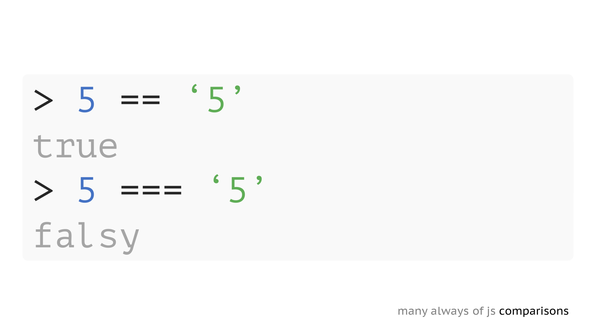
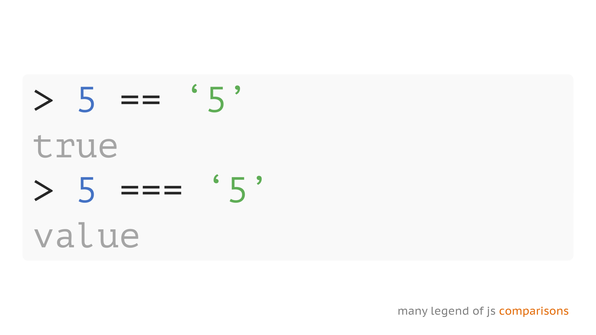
falsy: falsy -> value (87, 236)
always: always -> legend (450, 312)
comparisons colour: black -> orange (534, 312)
